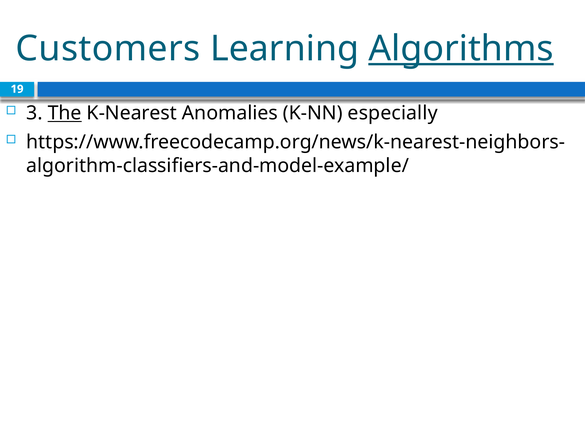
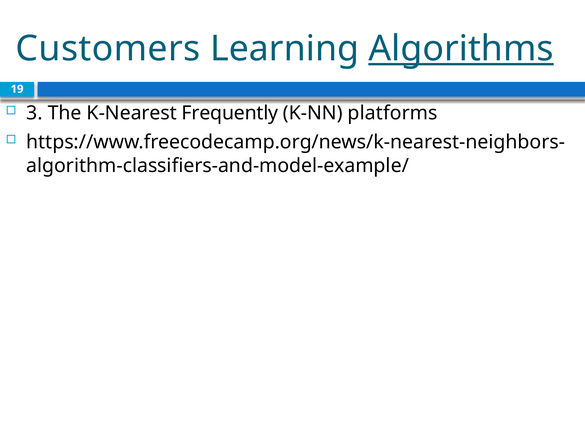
The underline: present -> none (65, 113)
Anomalies: Anomalies -> Frequently (230, 113)
especially: especially -> platforms (393, 113)
